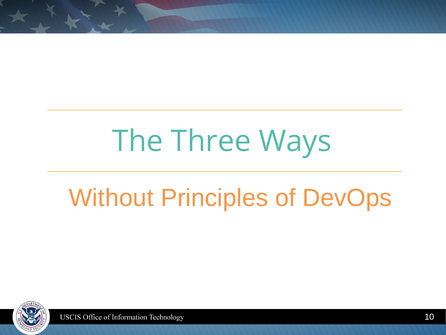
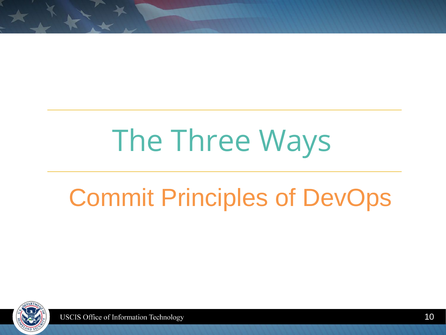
Without: Without -> Commit (111, 198)
